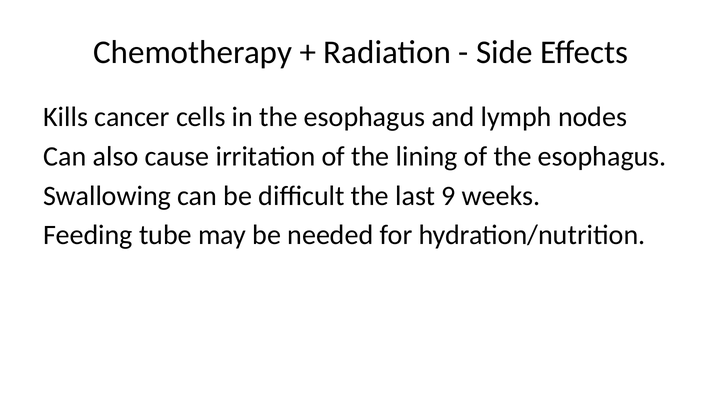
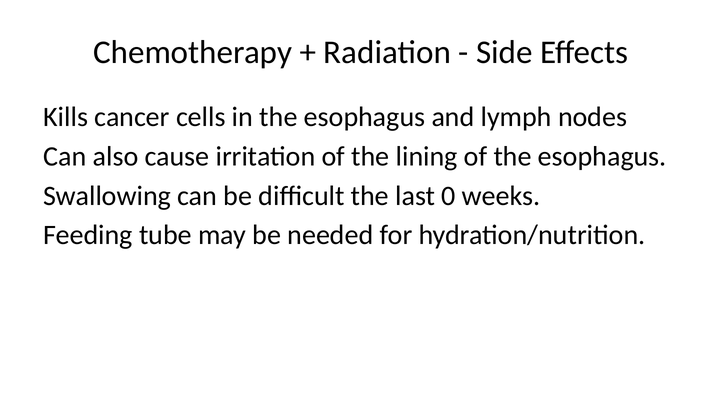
9: 9 -> 0 (449, 196)
